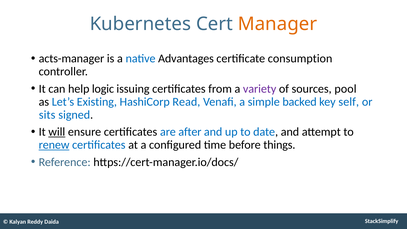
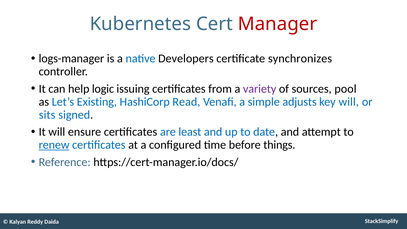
Manager colour: orange -> red (277, 24)
acts-manager: acts-manager -> logs-manager (71, 59)
Advantages: Advantages -> Developers (186, 59)
consumption: consumption -> synchronizes (300, 59)
backed: backed -> adjusts (300, 102)
key self: self -> will (349, 102)
will underline: present -> none (57, 132)
after: after -> least (190, 132)
